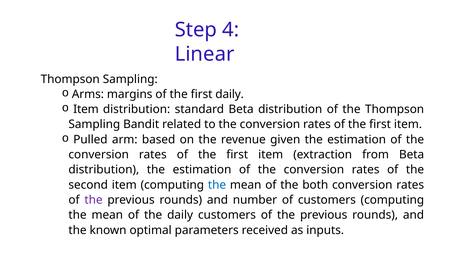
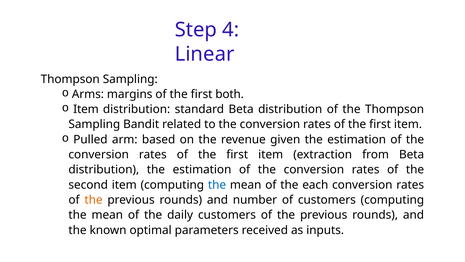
first daily: daily -> both (230, 94)
both: both -> each (315, 185)
the colour: purple -> orange (94, 200)
